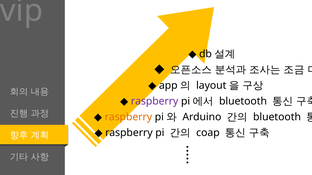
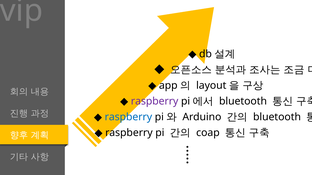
raspberry colour: orange -> blue (128, 117)
